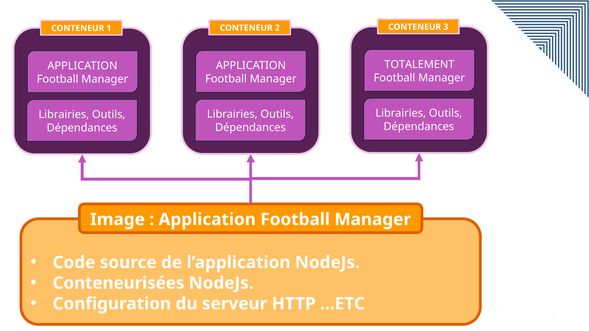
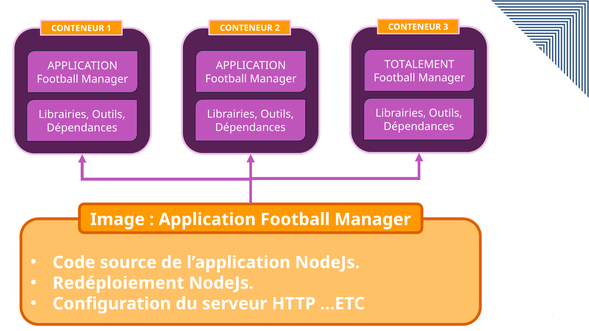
Conteneurisées: Conteneurisées -> Redéploiement (118, 283)
